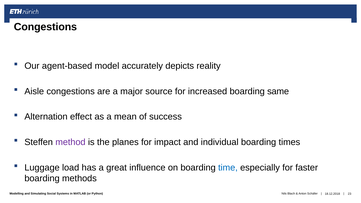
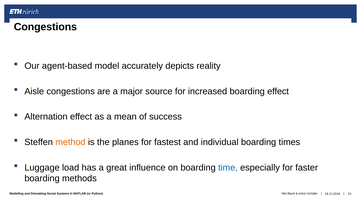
boarding same: same -> effect (278, 91)
method colour: purple -> orange (70, 142)
impact: impact -> fastest (167, 142)
